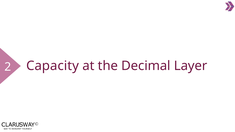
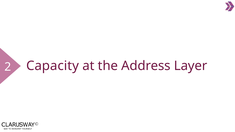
Decimal: Decimal -> Address (146, 66)
